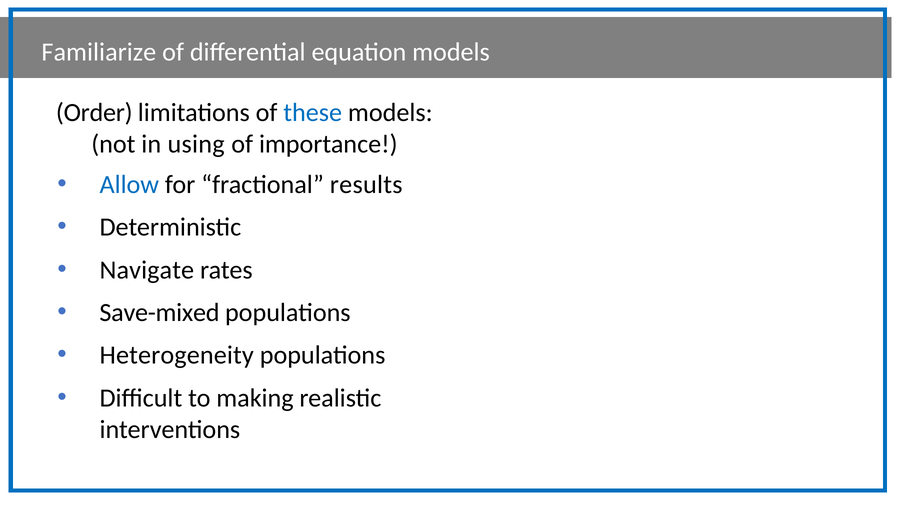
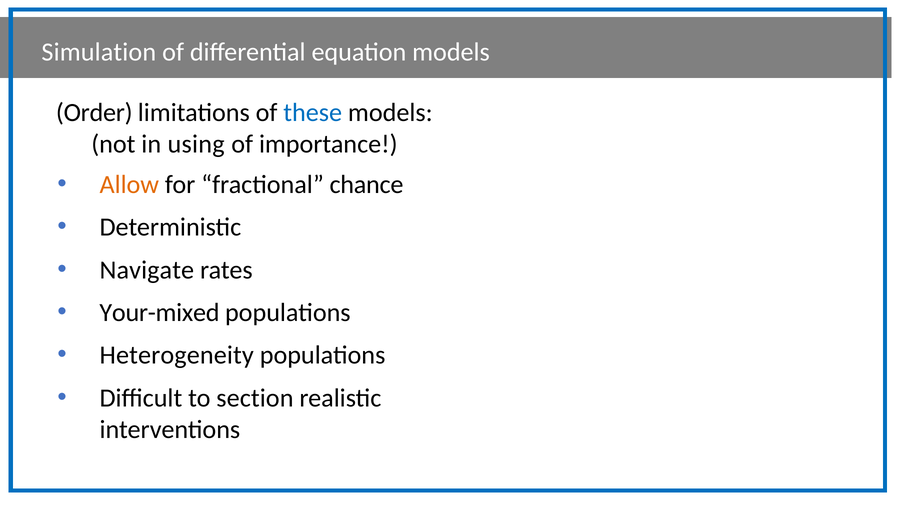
Familiarize: Familiarize -> Simulation (99, 52)
Allow colour: blue -> orange (129, 185)
results: results -> chance (366, 185)
Save-mixed: Save-mixed -> Your-mixed (160, 313)
making: making -> section (255, 398)
